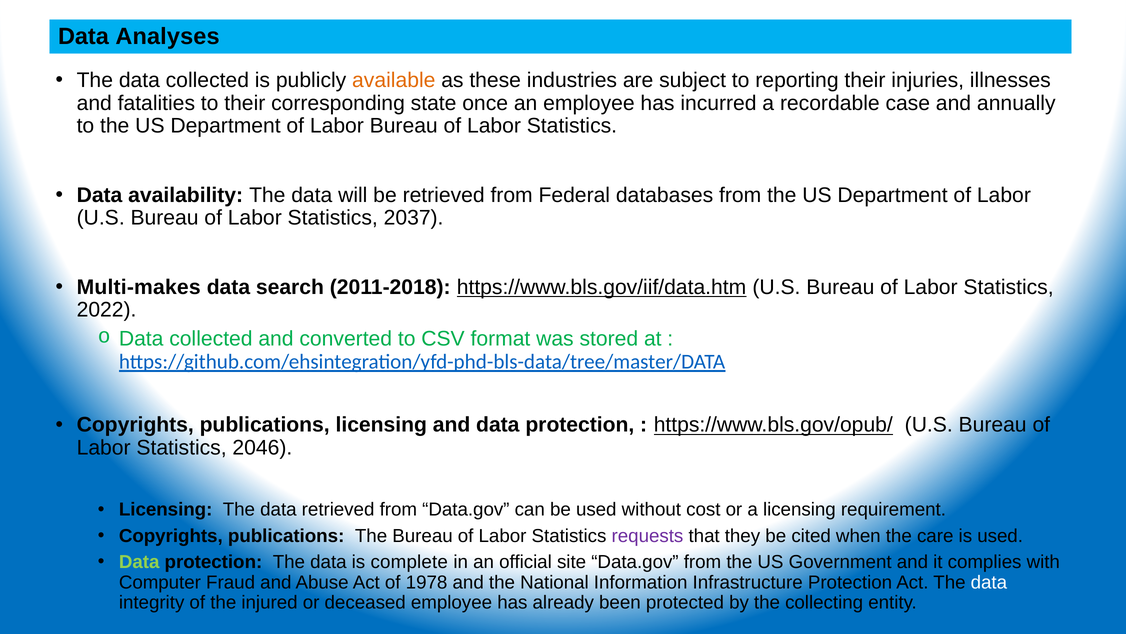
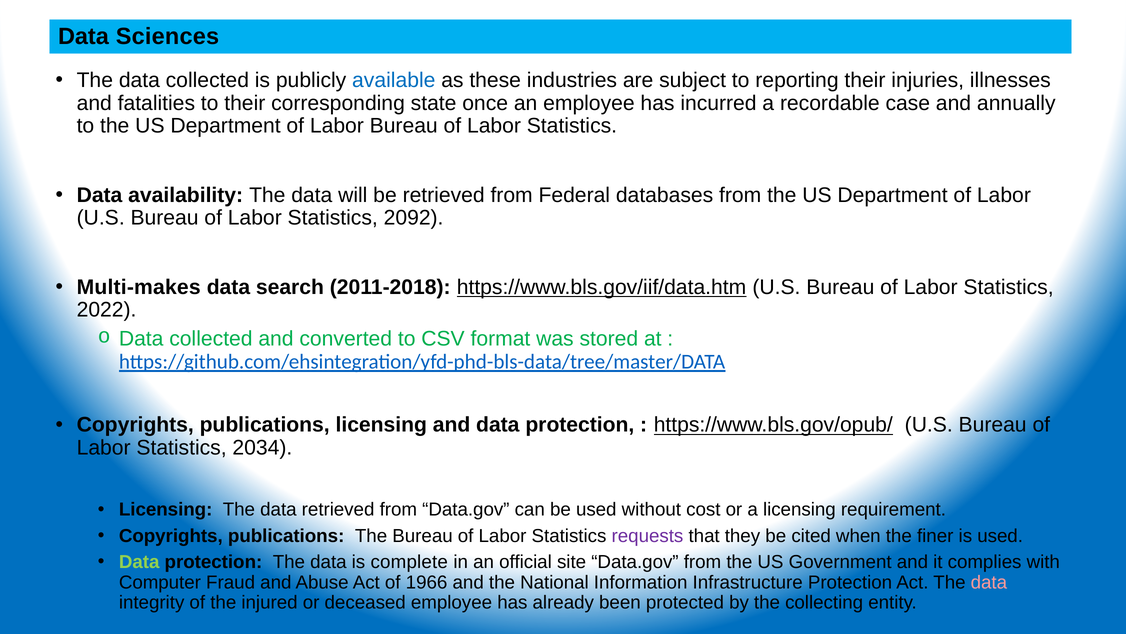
Analyses: Analyses -> Sciences (167, 36)
available colour: orange -> blue (394, 80)
2037: 2037 -> 2092 (414, 218)
2046: 2046 -> 2034 (262, 447)
care: care -> finer (935, 535)
1978: 1978 -> 1966 (427, 582)
data colour: white -> pink (989, 582)
